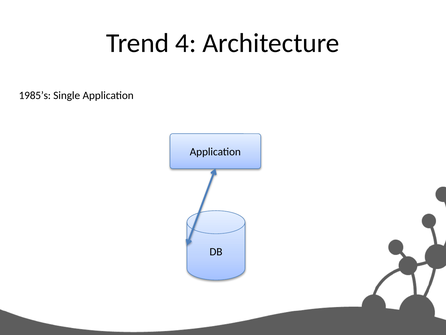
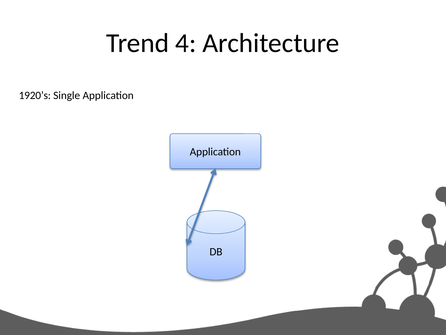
1985’s: 1985’s -> 1920’s (35, 95)
